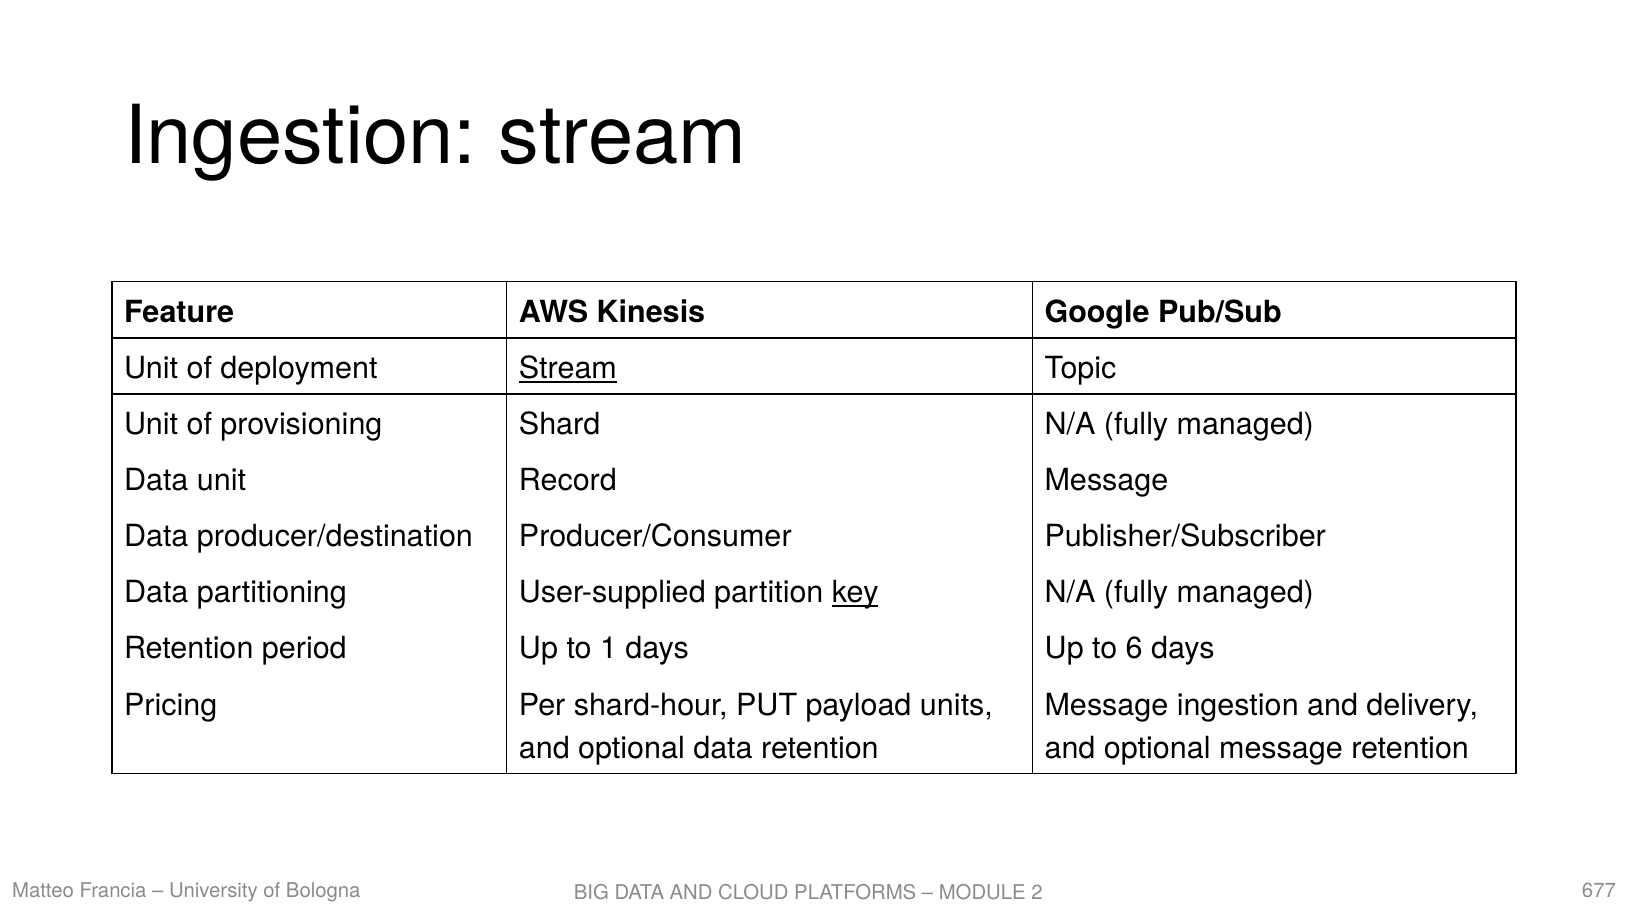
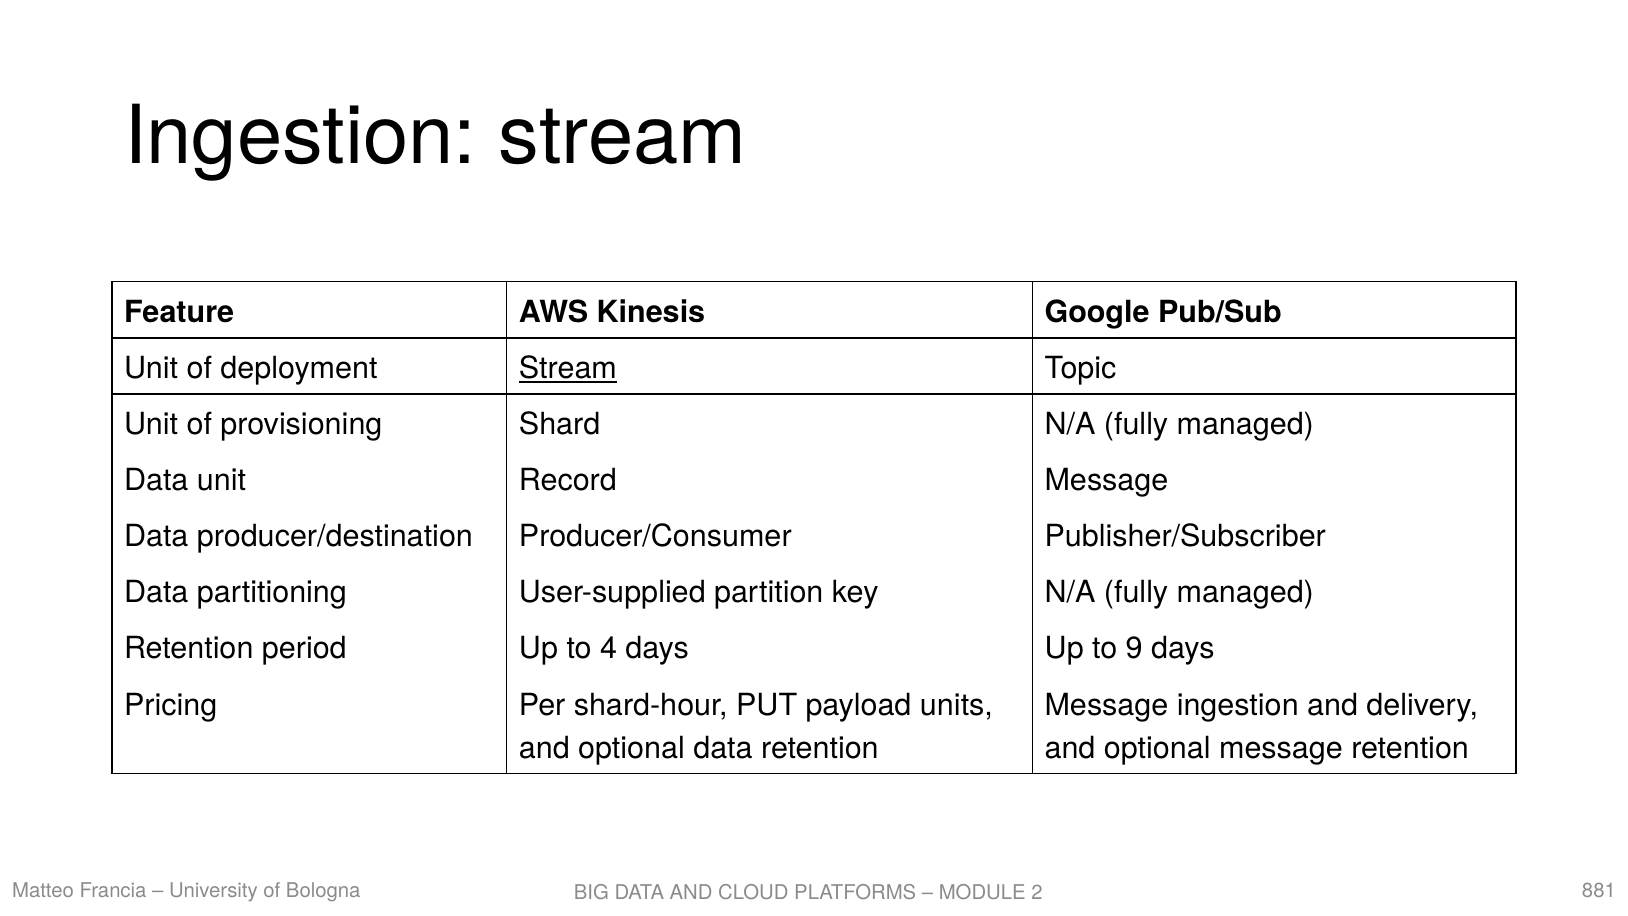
key underline: present -> none (855, 593)
1: 1 -> 4 (609, 649)
6: 6 -> 9 (1134, 649)
677: 677 -> 881 (1599, 890)
